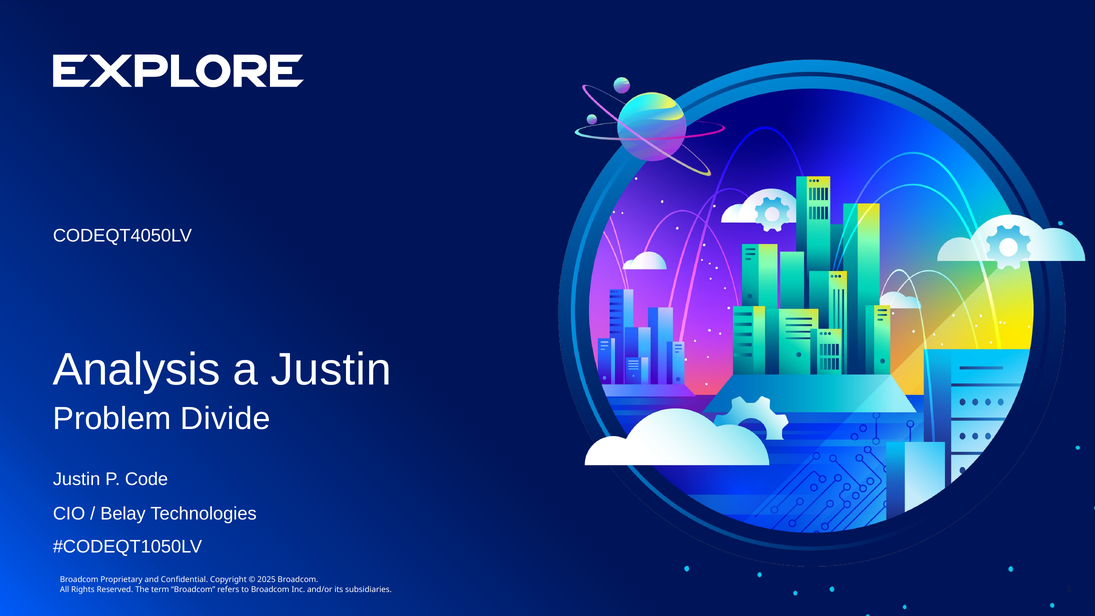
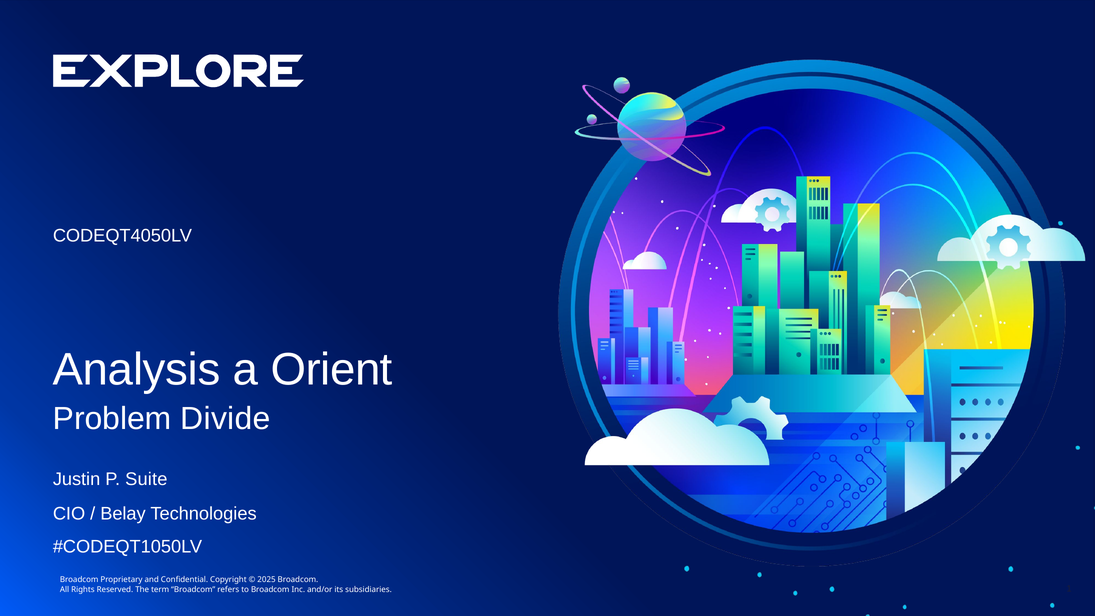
a Justin: Justin -> Orient (332, 370)
Code: Code -> Suite (146, 479)
